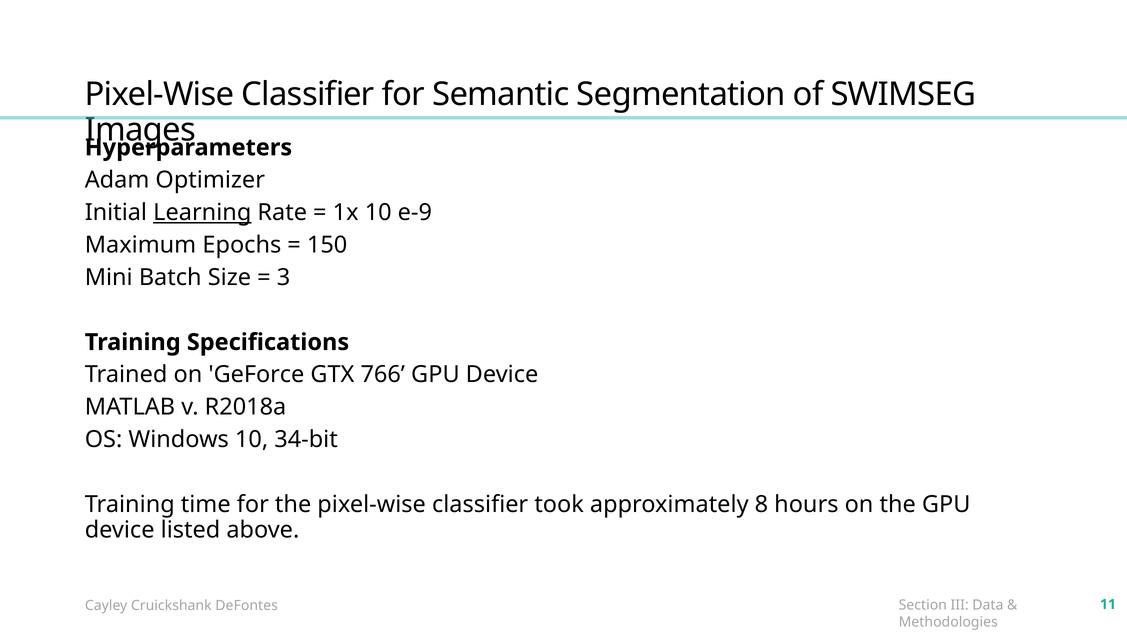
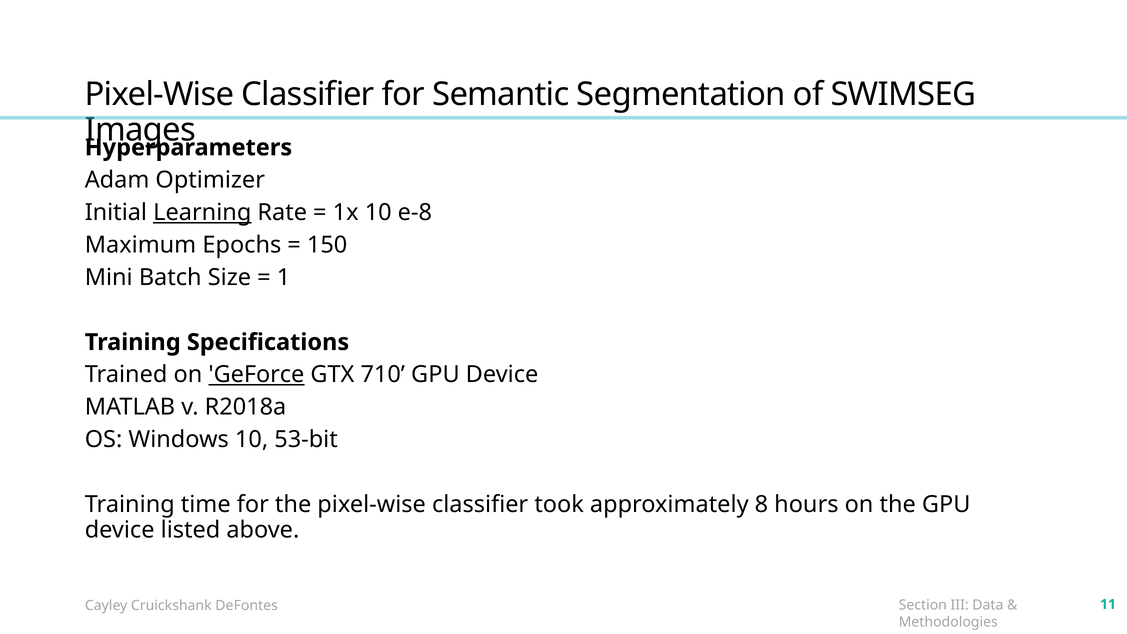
e-9: e-9 -> e-8 (415, 212)
3: 3 -> 1 (283, 277)
GeForce underline: none -> present (256, 375)
766: 766 -> 710 (383, 375)
34-bit: 34-bit -> 53-bit (306, 440)
